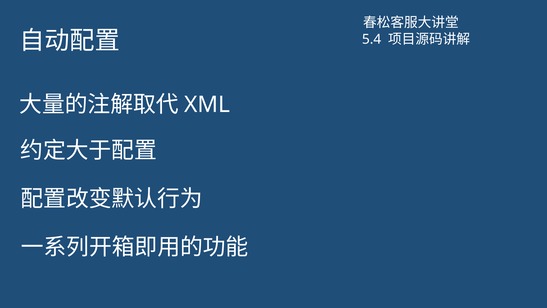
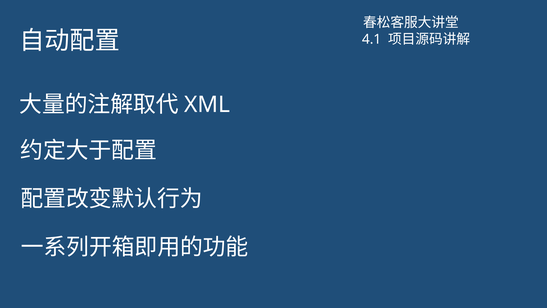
5.4: 5.4 -> 4.1 (372, 39)
